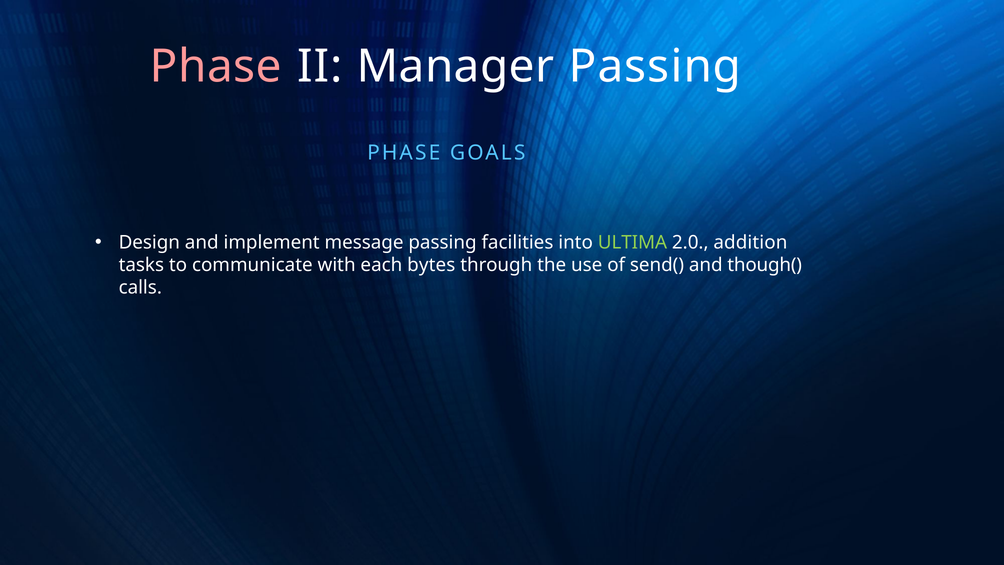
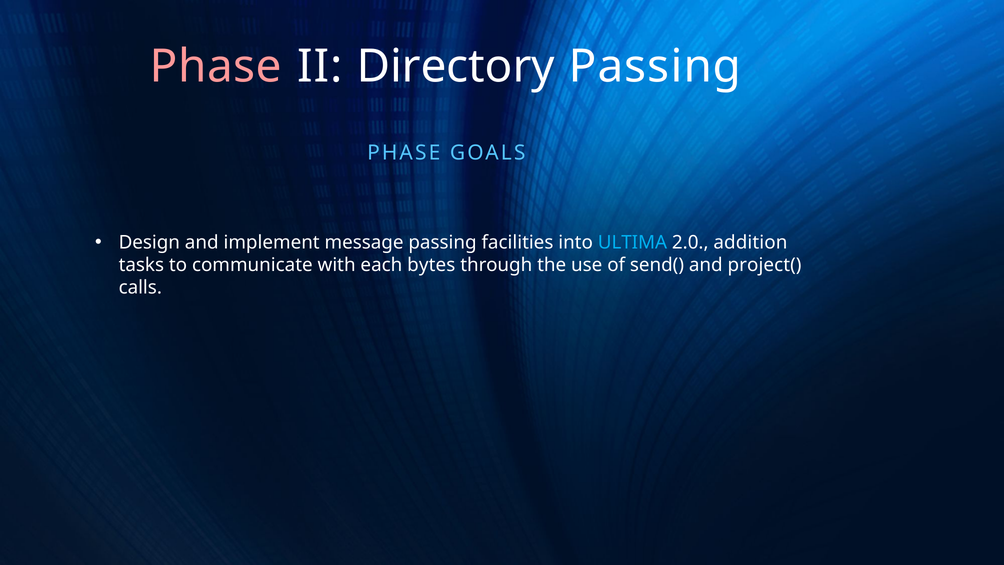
Manager: Manager -> Directory (456, 66)
ULTIMA colour: light green -> light blue (632, 242)
though(: though( -> project( (765, 265)
